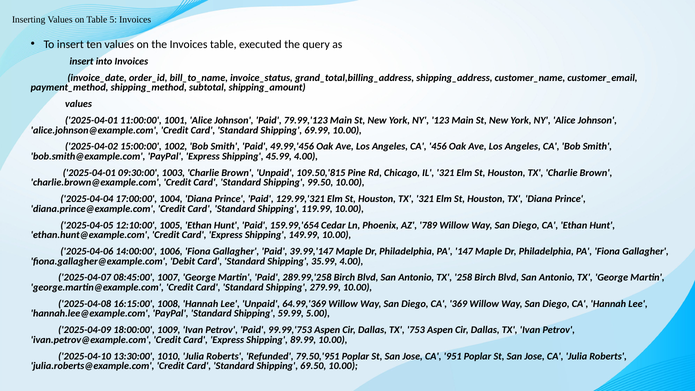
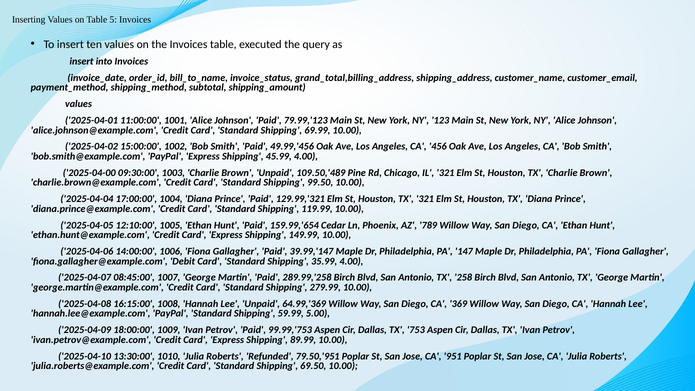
2025-04-01: 2025-04-01 -> 2025-04-00 (89, 173)
109.50,'815: 109.50,'815 -> 109.50,'489 (321, 173)
